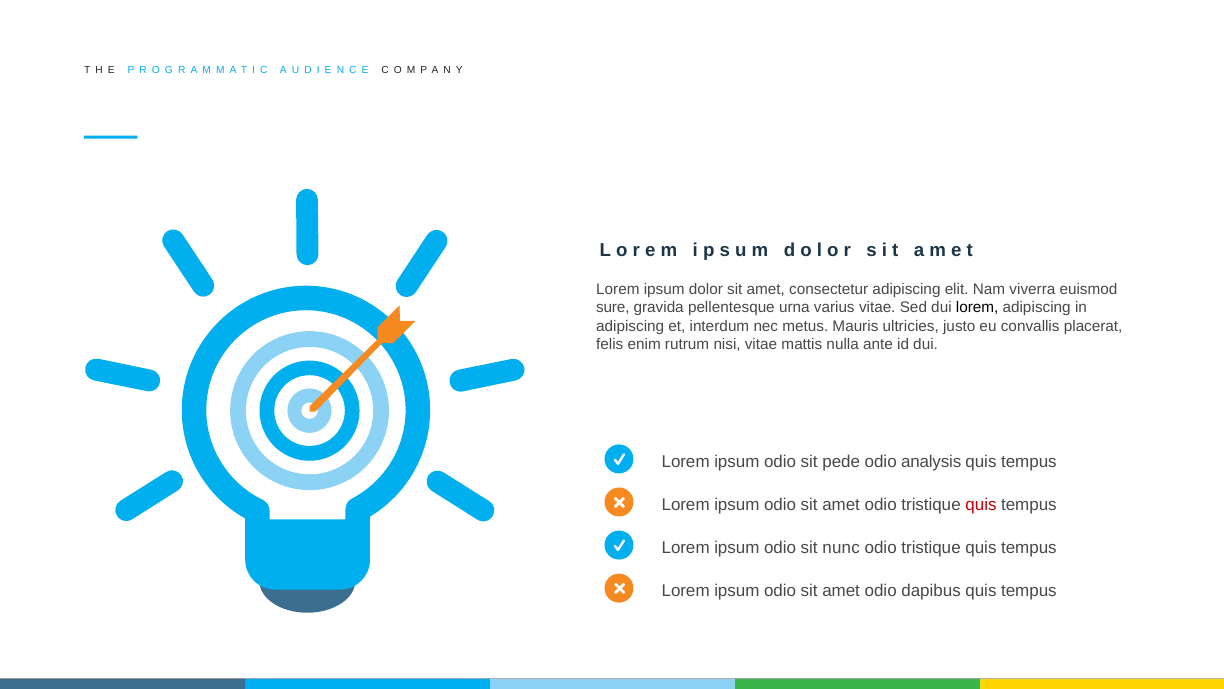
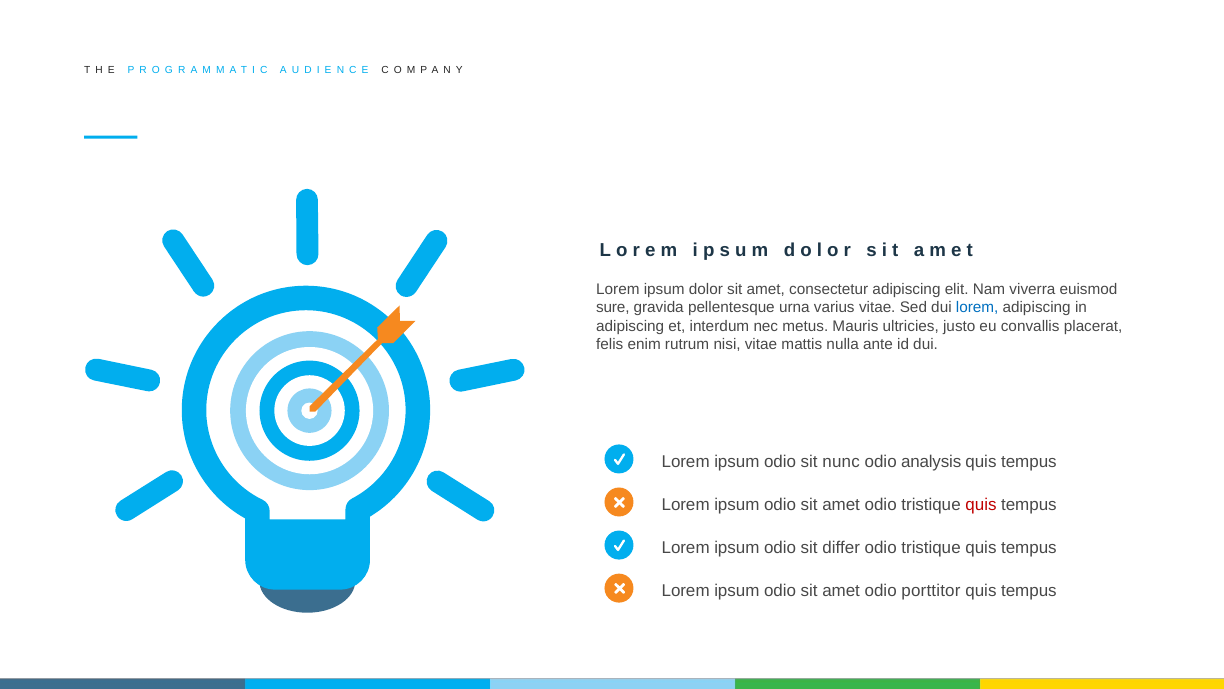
lorem colour: black -> blue (977, 308)
pede: pede -> nunc (841, 462)
nunc: nunc -> differ (841, 548)
dapibus: dapibus -> porttitor (931, 591)
